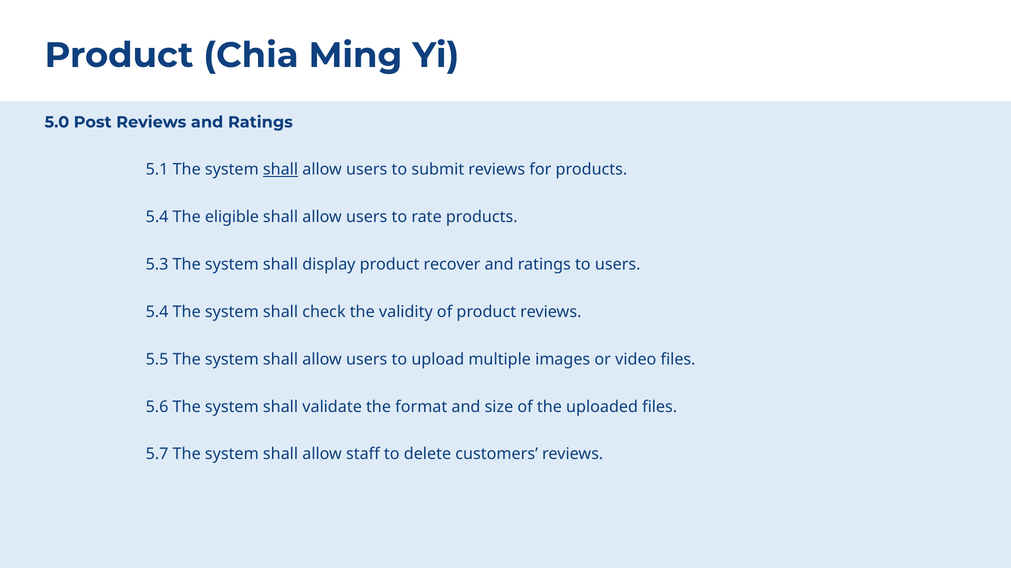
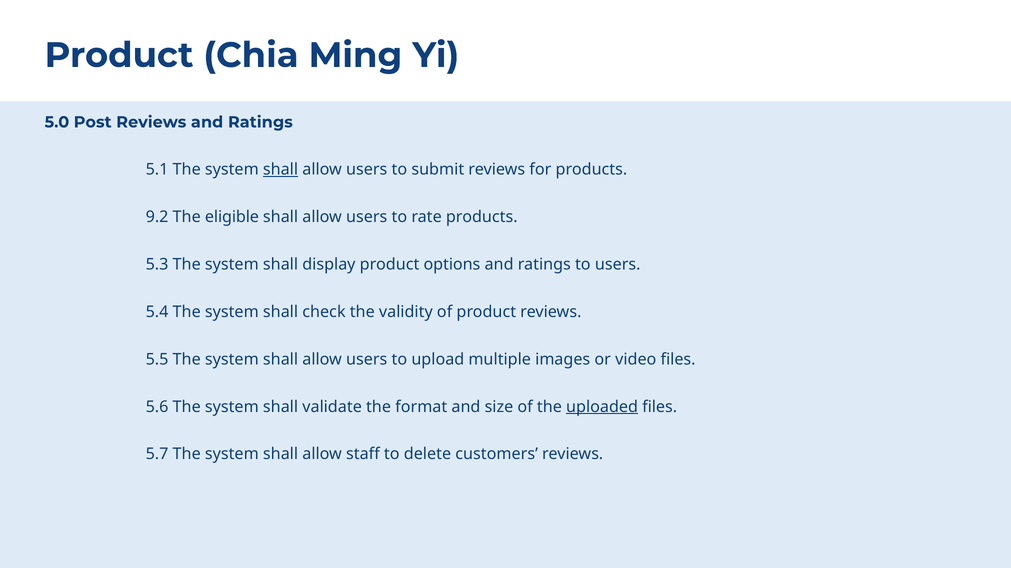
5.4: 5.4 -> 9.2 (157, 217)
recover: recover -> options (452, 265)
uploaded underline: none -> present (602, 407)
